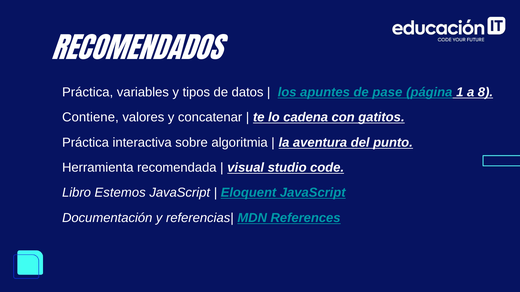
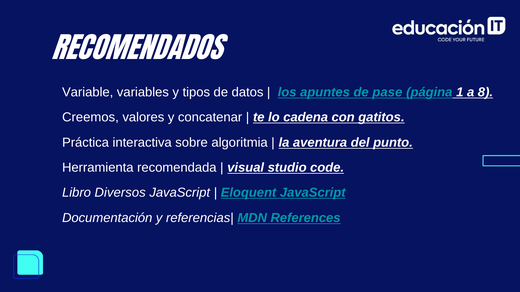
Práctica: Práctica -> Variable (88, 92)
Contiene: Contiene -> Creemos (90, 118)
Estemos: Estemos -> Diversos (120, 193)
